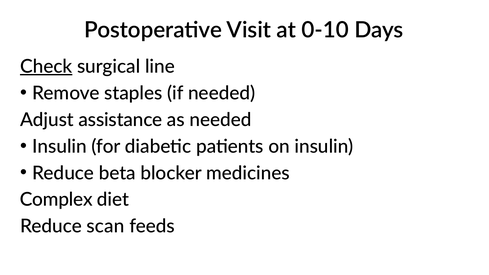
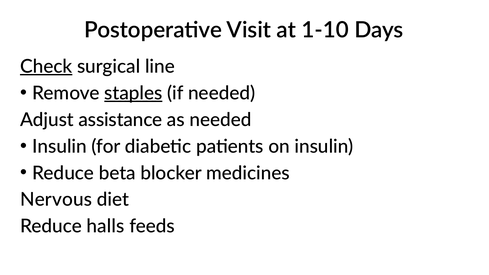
0-10: 0-10 -> 1-10 (325, 30)
staples underline: none -> present (133, 93)
Complex: Complex -> Nervous (56, 200)
scan: scan -> halls (106, 226)
